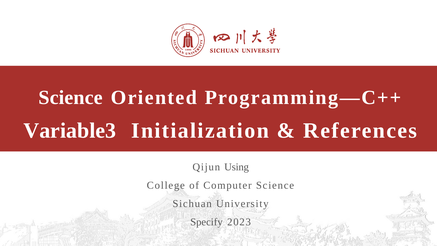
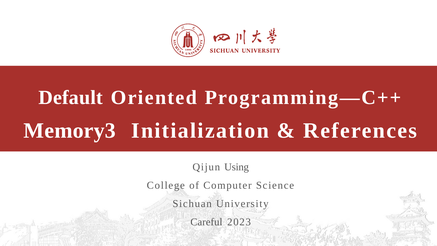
Science: Science -> Default (71, 97)
Variable3: Variable3 -> Memory3 (70, 130)
Specify: Specify -> Careful (206, 222)
